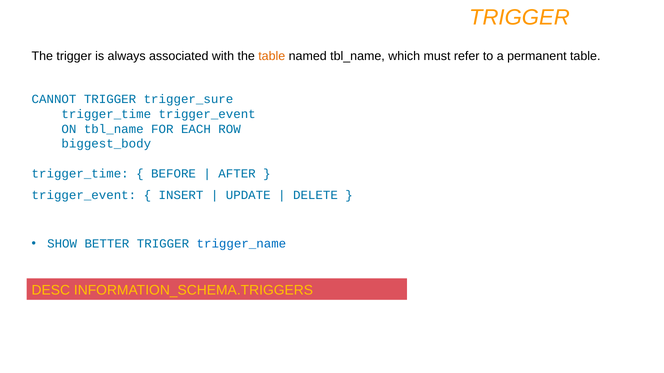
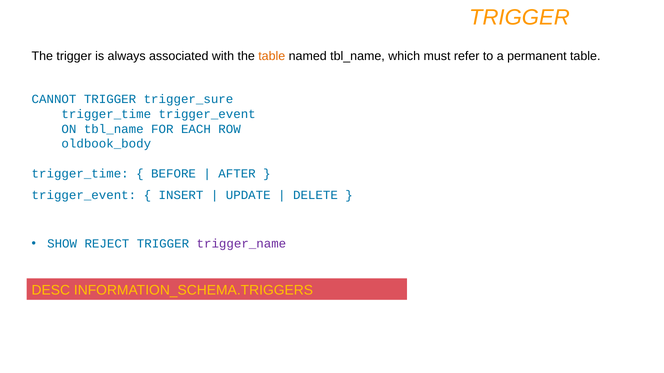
biggest_body: biggest_body -> oldbook_body (106, 144)
BETTER: BETTER -> REJECT (107, 244)
trigger_name colour: blue -> purple (241, 244)
